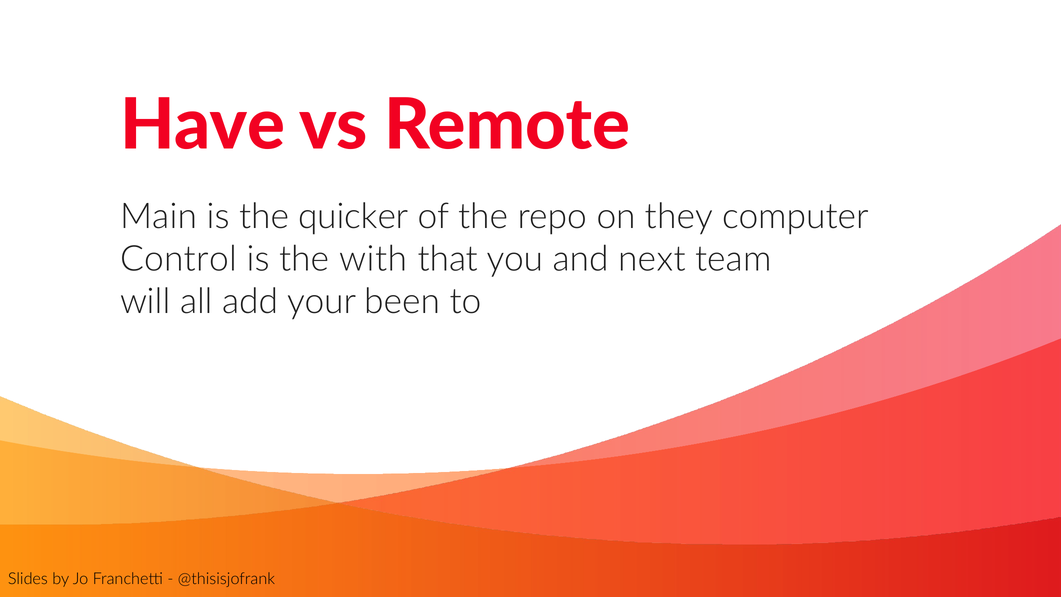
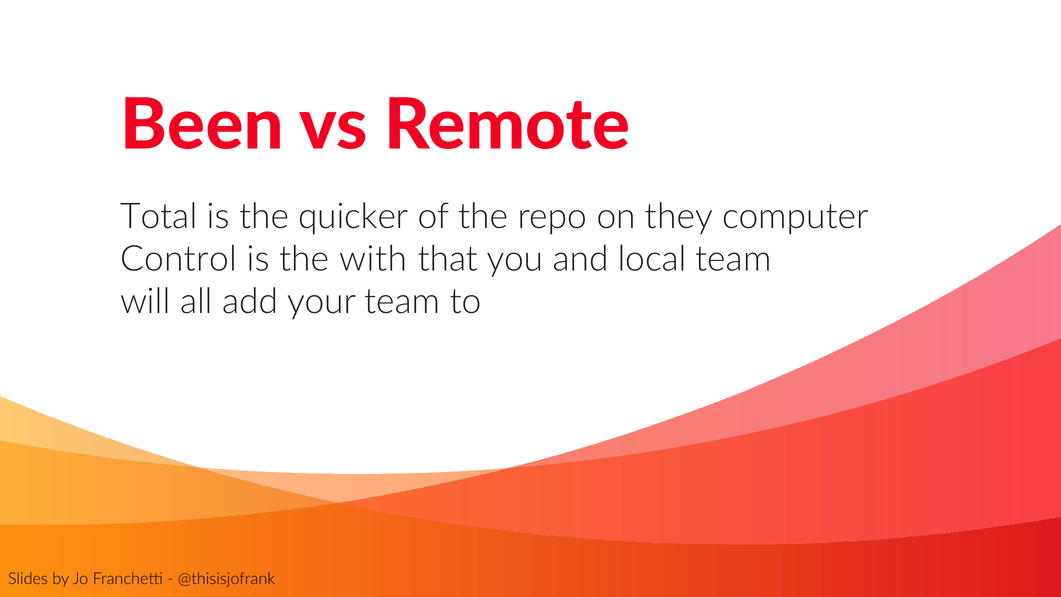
Have: Have -> Been (202, 125)
Main: Main -> Total (159, 217)
next: next -> local (652, 259)
your been: been -> team (402, 302)
